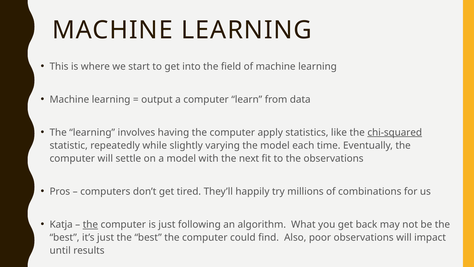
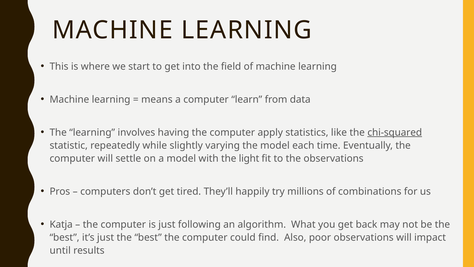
output: output -> means (157, 99)
next: next -> light (249, 158)
the underline: present -> none (90, 224)
